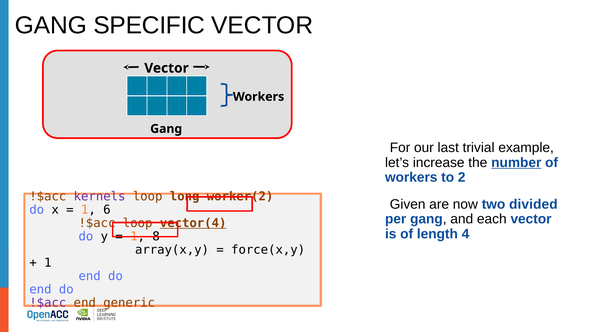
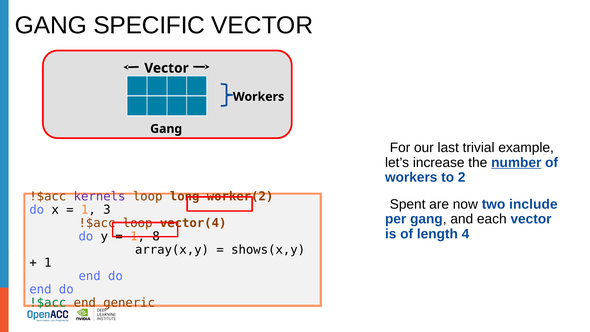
Given: Given -> Spent (408, 204)
divided: divided -> include (533, 204)
6: 6 -> 3 (107, 210)
vector(4 underline: present -> none (193, 223)
force(x,y: force(x,y -> shows(x,y (268, 250)
!$acc colour: purple -> green (48, 303)
